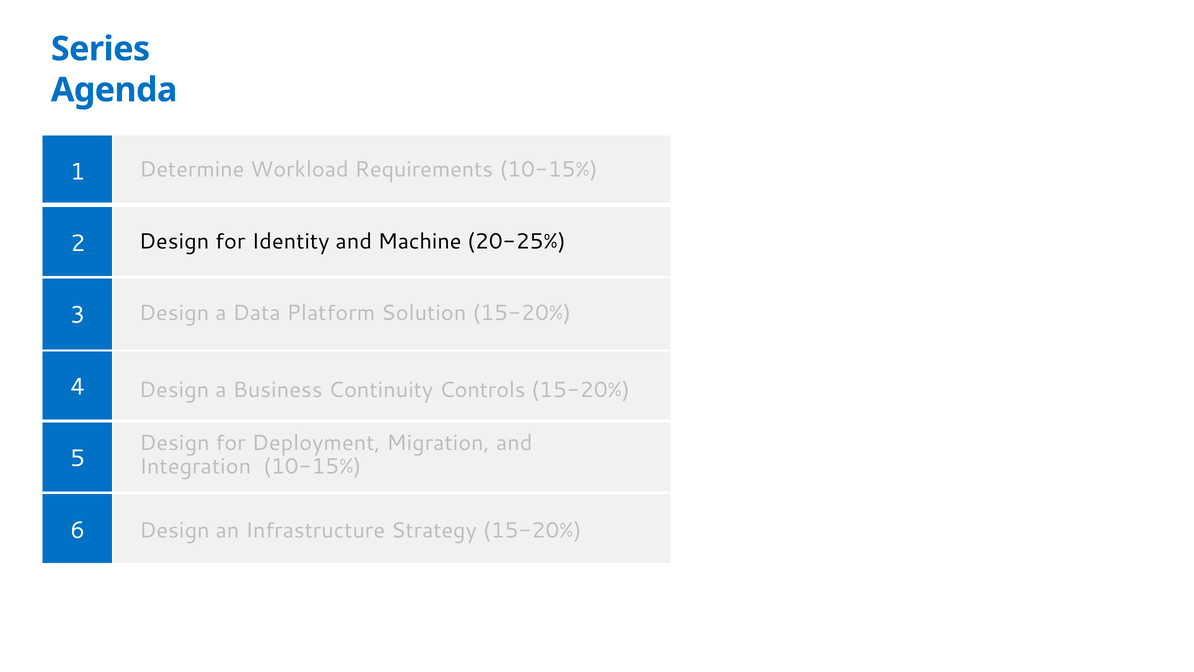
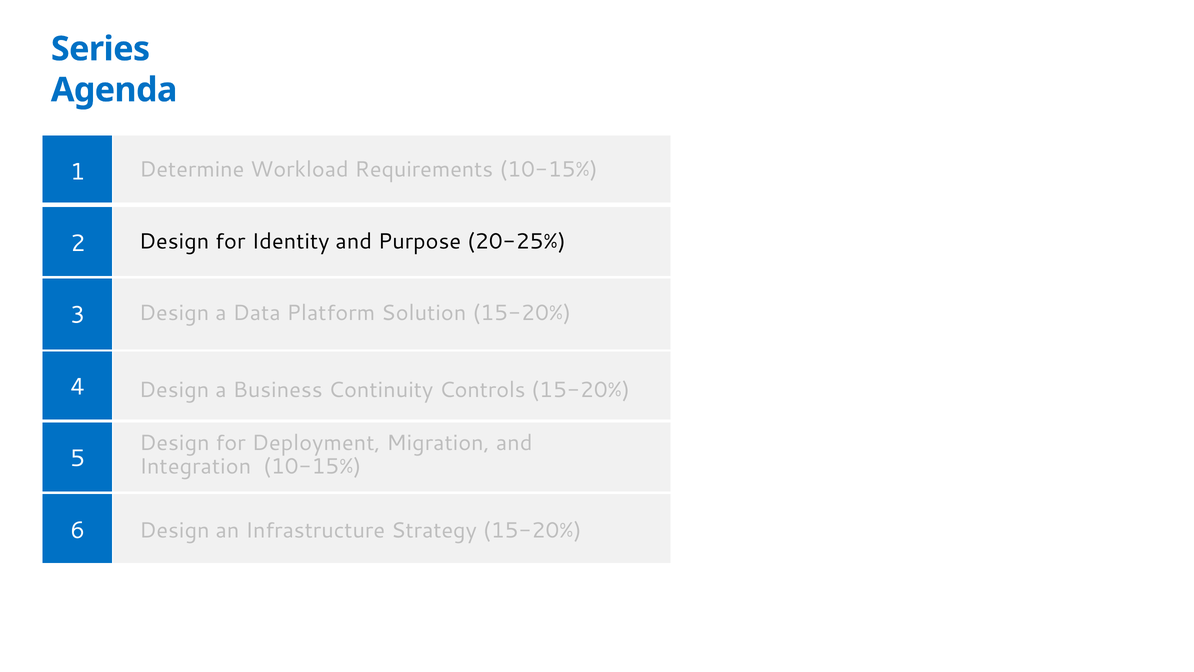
Machine: Machine -> Purpose (419, 241)
